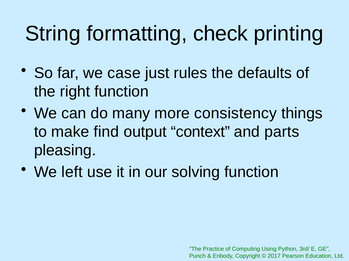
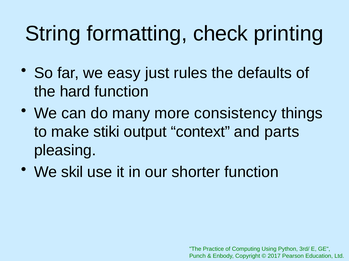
case: case -> easy (124, 73)
right: right -> hard (75, 92)
find: find -> stiki (107, 132)
left: left -> skil (72, 173)
solving: solving -> shorter (196, 173)
